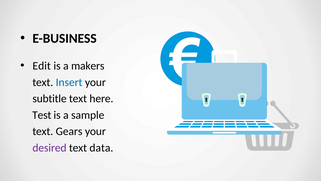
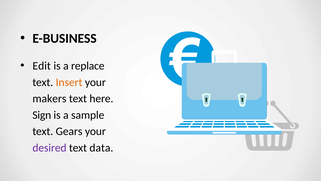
makers: makers -> replace (88, 66)
Insert colour: blue -> orange (69, 82)
subtitle: subtitle -> makers (49, 98)
Test: Test -> Sign (42, 115)
